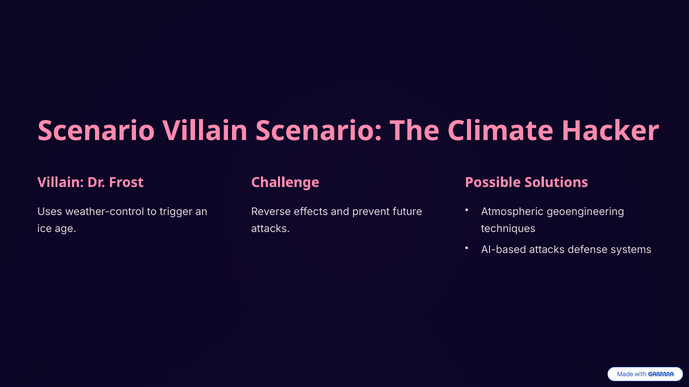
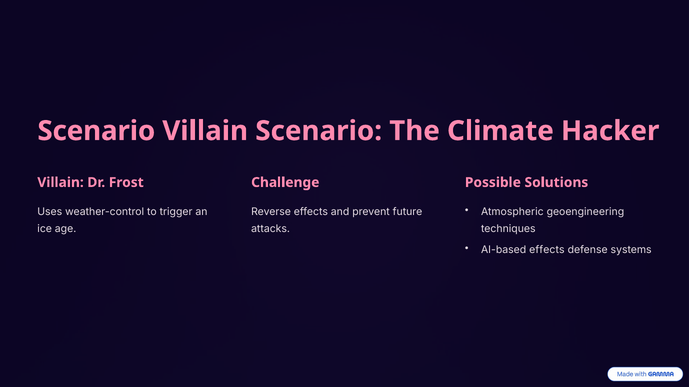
AI-based attacks: attacks -> effects (547, 250)
